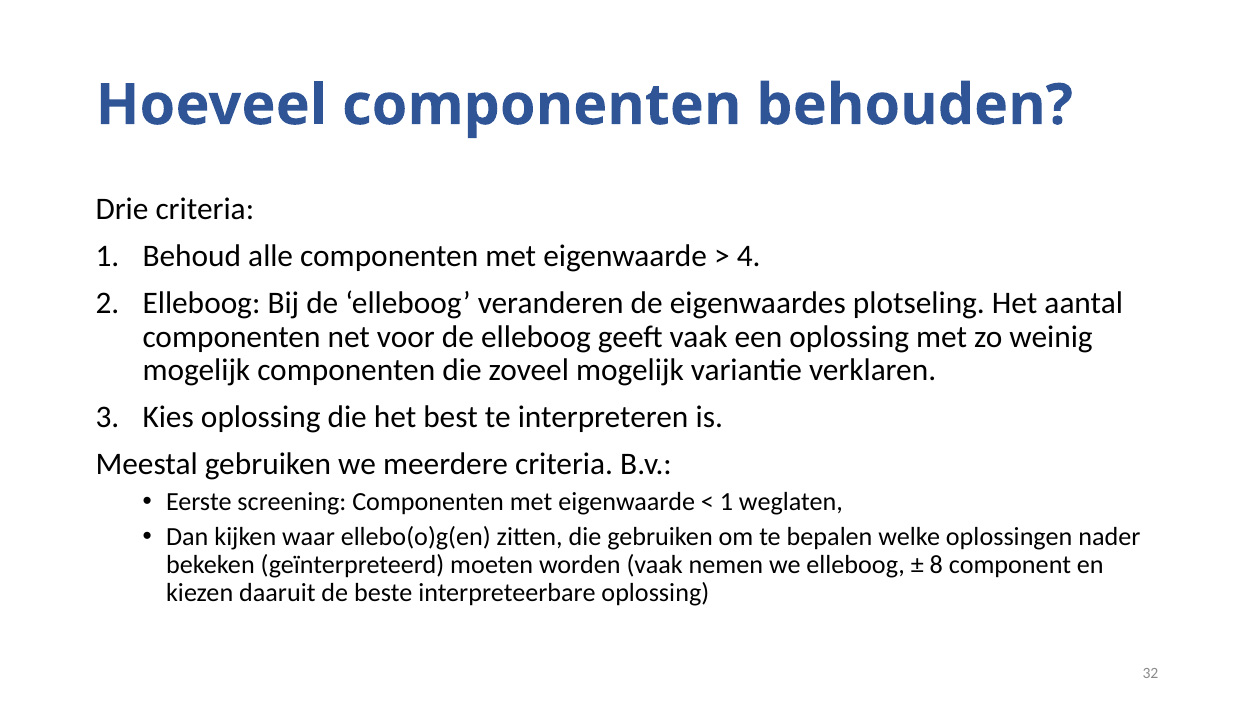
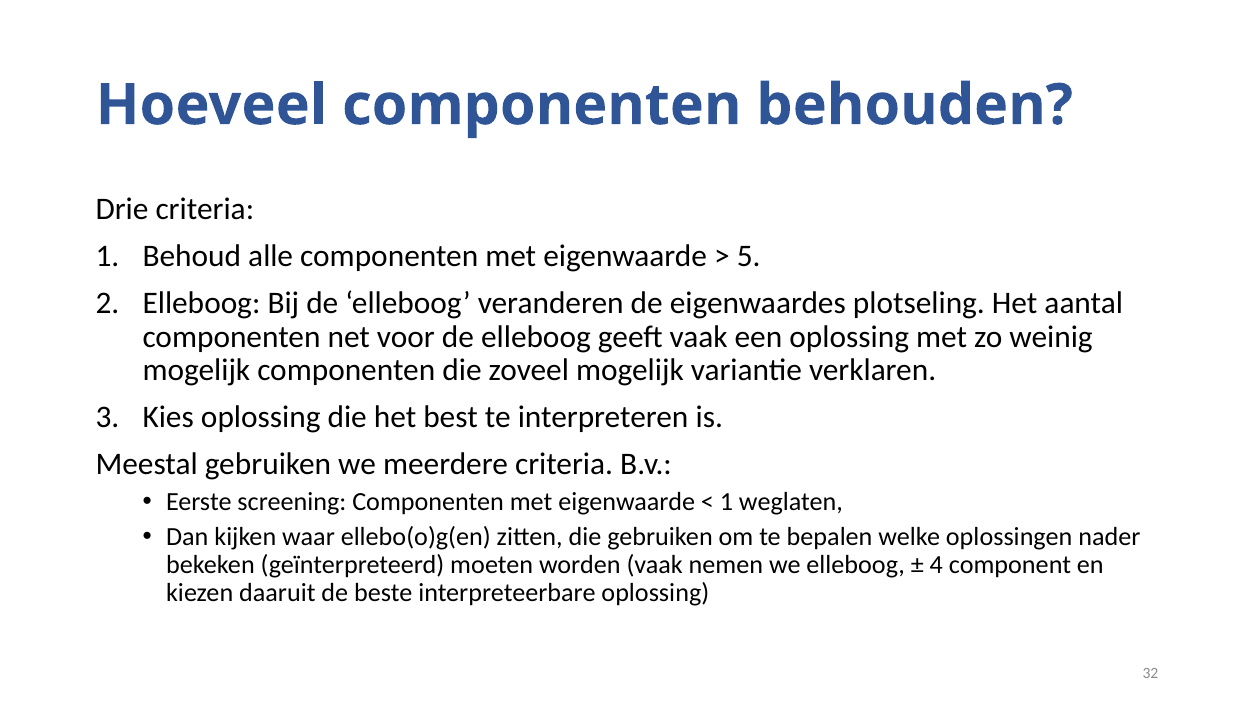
4: 4 -> 5 (749, 256)
8: 8 -> 4 (936, 565)
